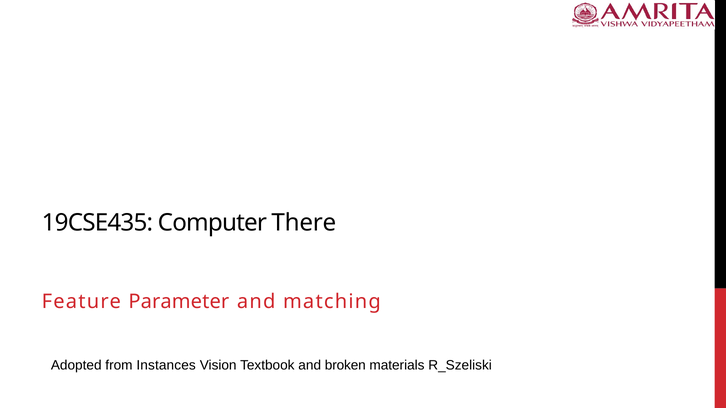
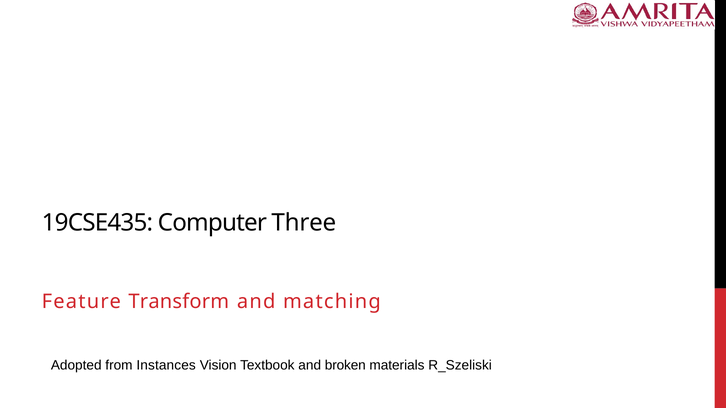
There: There -> Three (304, 223)
Parameter: Parameter -> Transform (179, 302)
